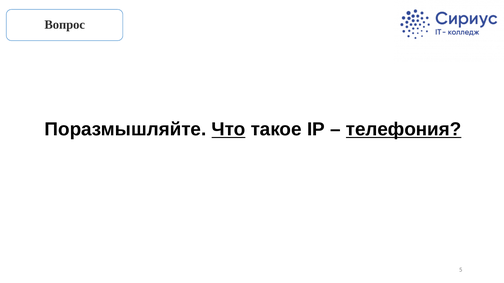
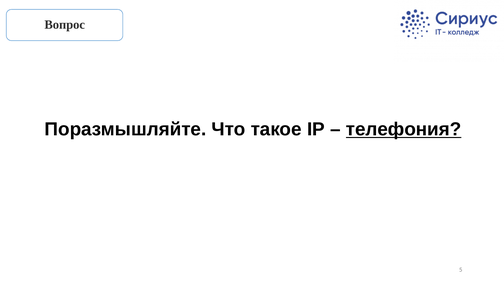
Что underline: present -> none (229, 130)
